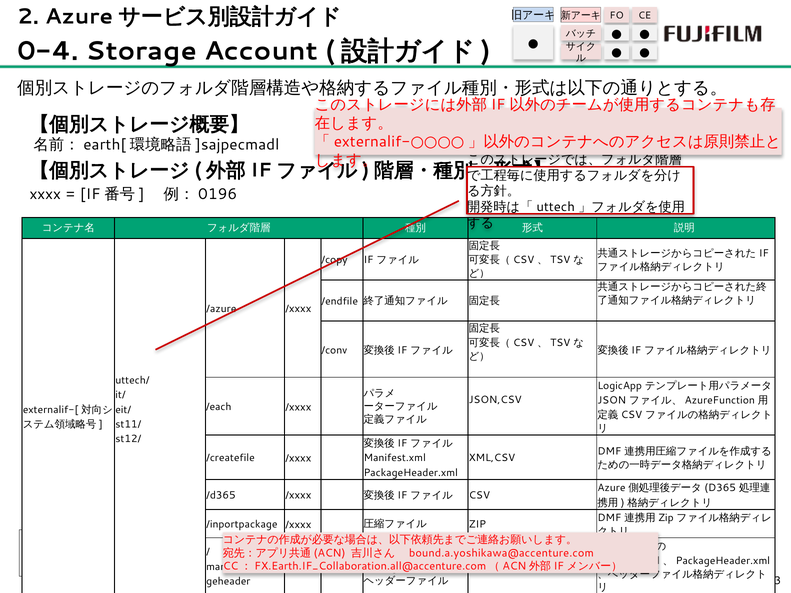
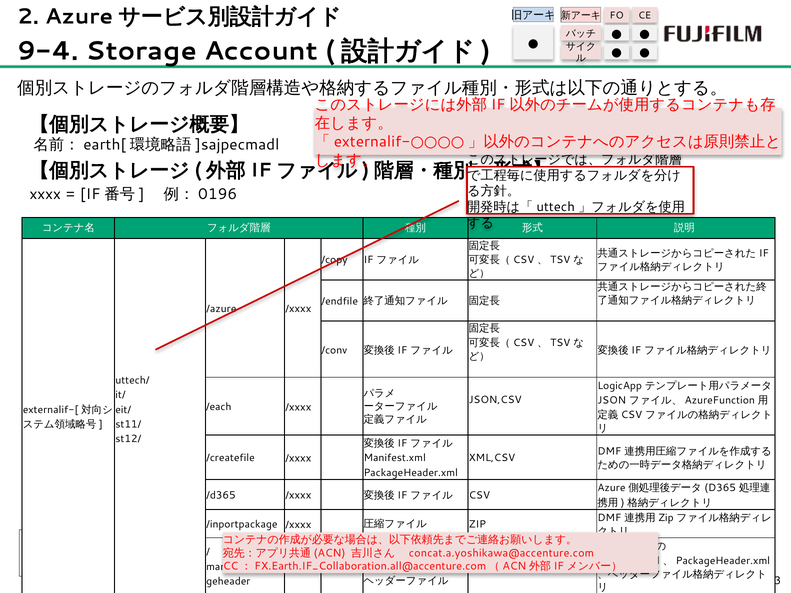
0-4: 0-4 -> 9-4 (48, 51)
bound.a.yoshikawa@accenture.com: bound.a.yoshikawa@accenture.com -> concat.a.yoshikawa@accenture.com (501, 553)
